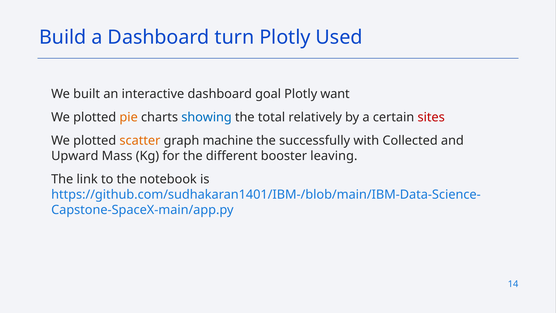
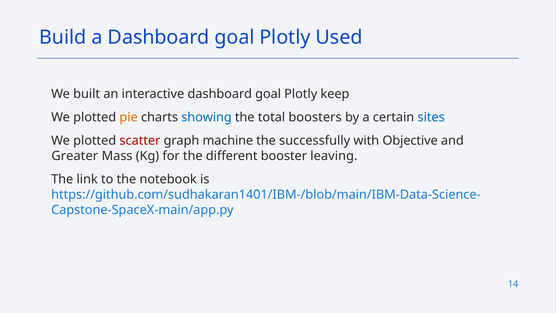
a Dashboard turn: turn -> goal (234, 37)
want: want -> keep (335, 94)
relatively: relatively -> boosters (315, 117)
sites colour: red -> blue (431, 117)
scatter colour: orange -> red (140, 141)
Collected: Collected -> Objective (410, 141)
Upward: Upward -> Greater (75, 156)
